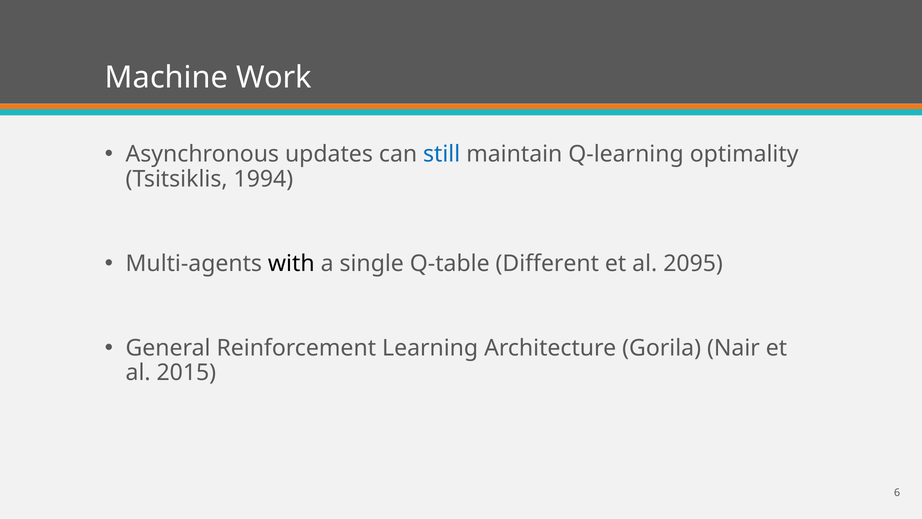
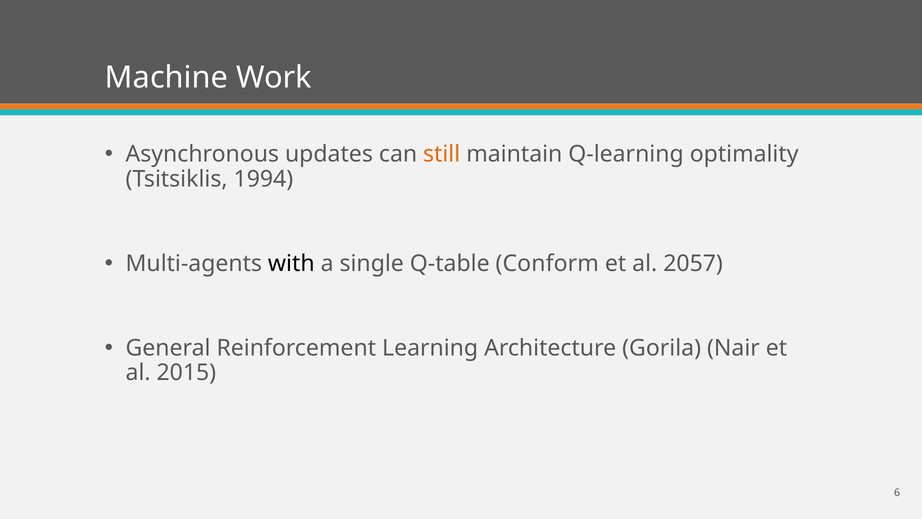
still colour: blue -> orange (442, 154)
Different: Different -> Conform (547, 263)
2095: 2095 -> 2057 (693, 263)
